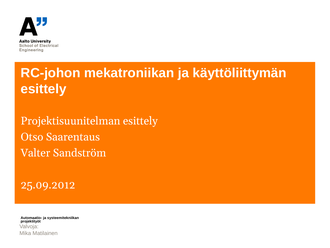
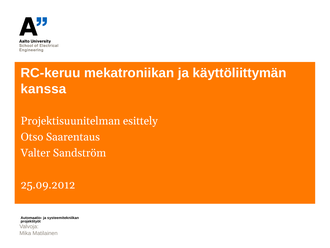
RC-johon: RC-johon -> RC-keruu (51, 73)
esittely: esittely -> kanssa (43, 89)
